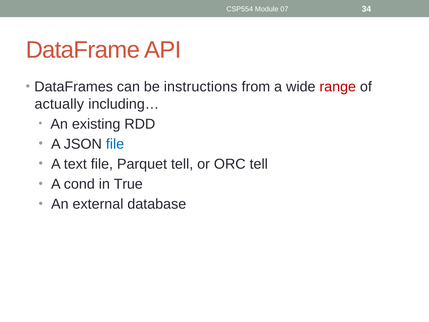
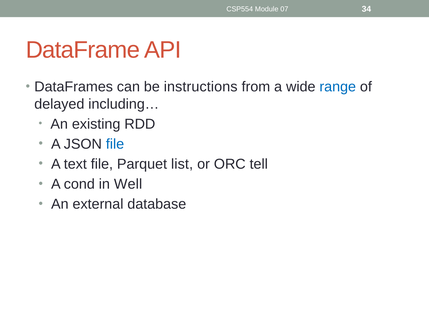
range colour: red -> blue (338, 87)
actually: actually -> delayed (59, 104)
Parquet tell: tell -> list (182, 164)
True: True -> Well (128, 184)
